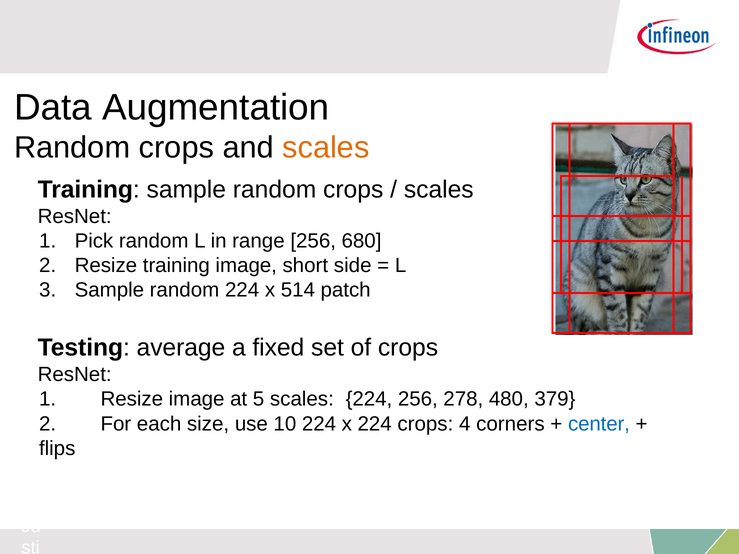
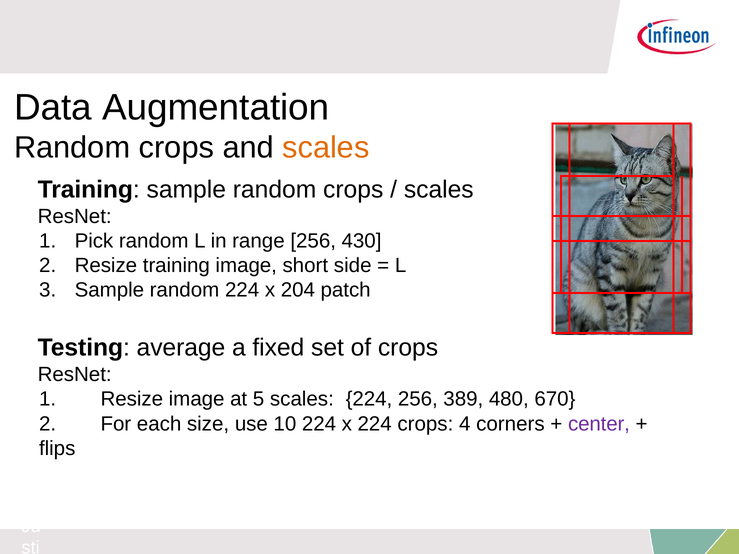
680: 680 -> 430 (362, 241)
514: 514 -> 204 (298, 290)
278: 278 -> 389 (463, 399)
379: 379 -> 670 (555, 399)
center colour: blue -> purple (599, 424)
